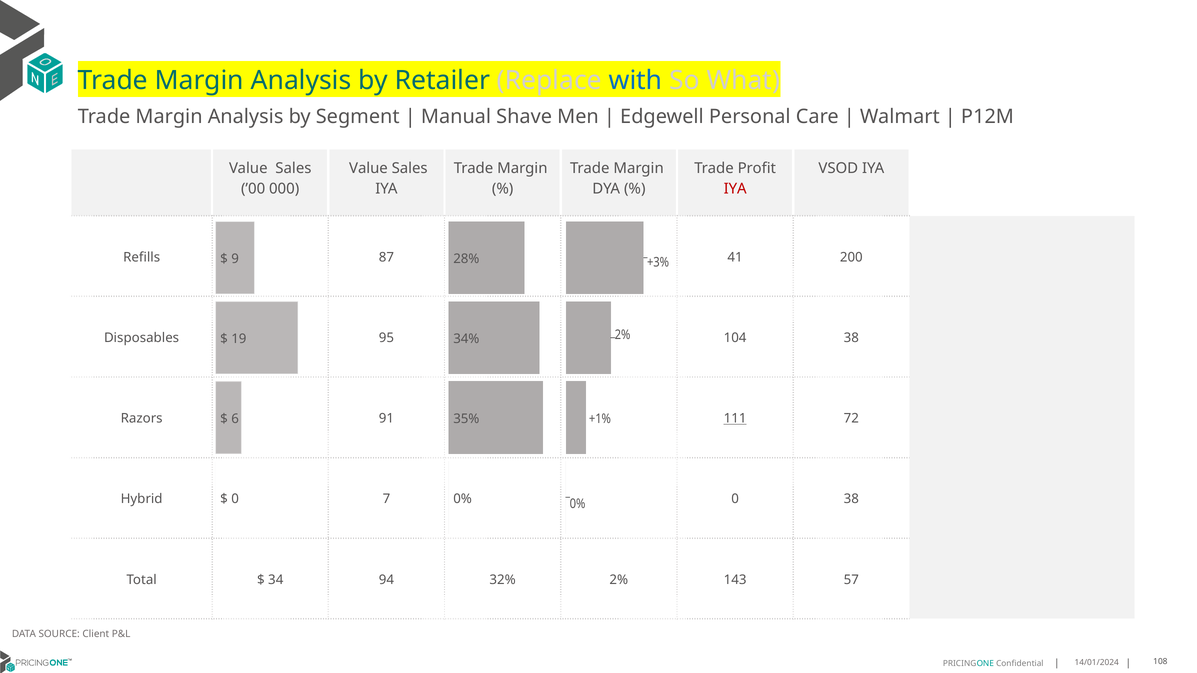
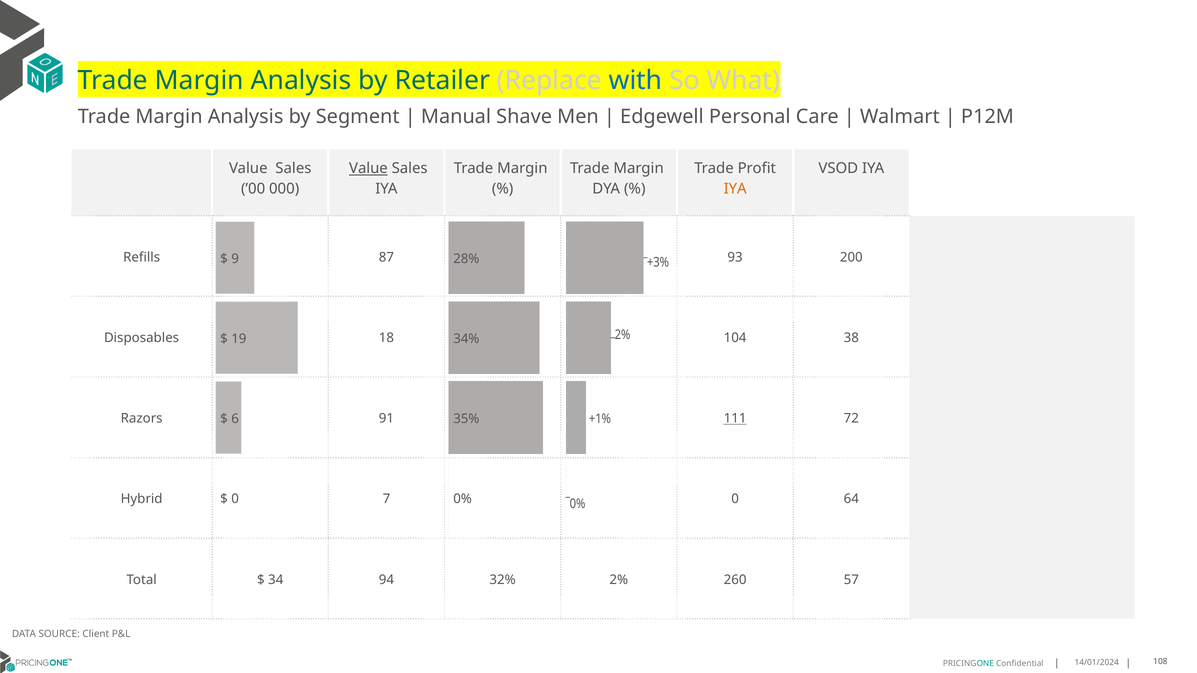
Value underline: none -> present (368, 169)
IYA colour: red -> orange (735, 189)
41: 41 -> 93 (735, 257)
95: 95 -> 18 (386, 338)
0 38: 38 -> 64 (851, 499)
143: 143 -> 260 (735, 580)
